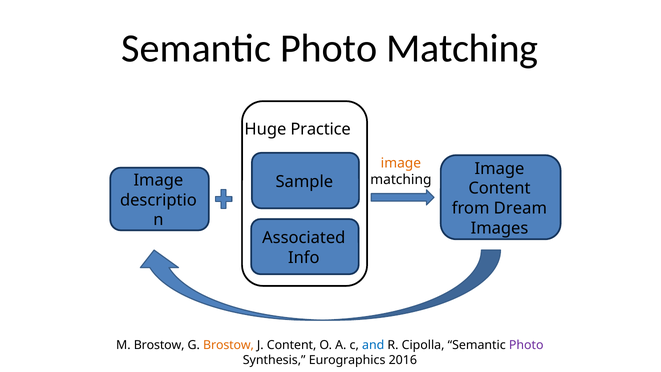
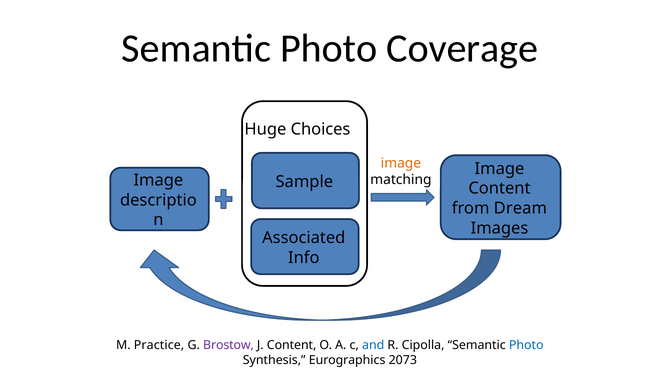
Photo Matching: Matching -> Coverage (462, 49)
Practice: Practice -> Choices (321, 129)
M Brostow: Brostow -> Practice (159, 345)
Brostow colour: orange -> purple (229, 345)
Photo colour: purple -> blue (526, 345)
2016: 2016 -> 2073 (403, 360)
